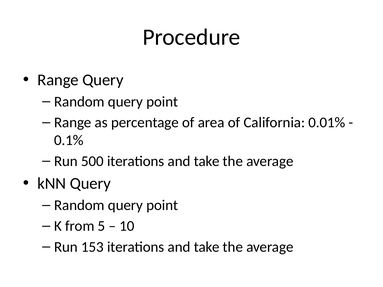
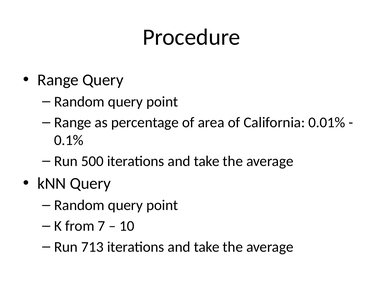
5: 5 -> 7 (101, 226)
153: 153 -> 713 (92, 247)
